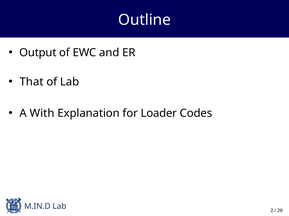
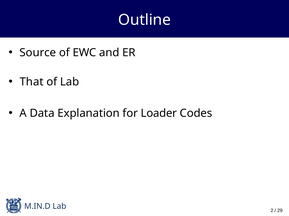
Output: Output -> Source (38, 53)
With: With -> Data (42, 114)
